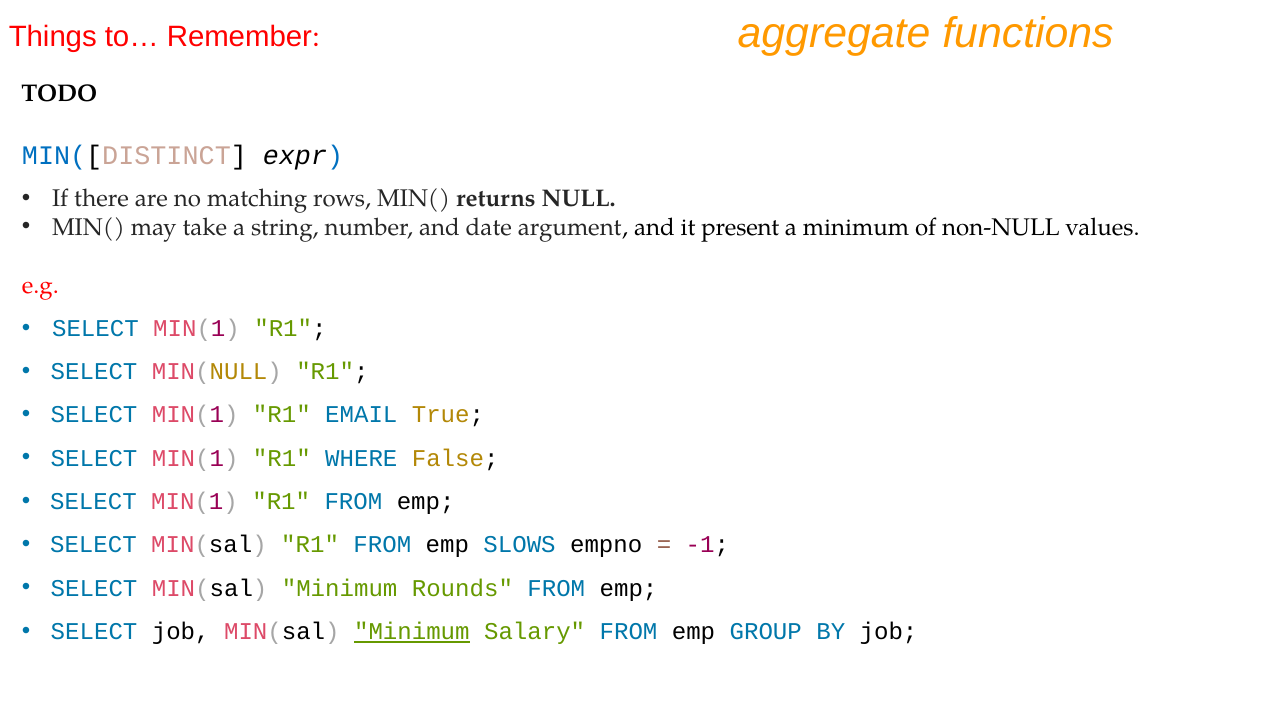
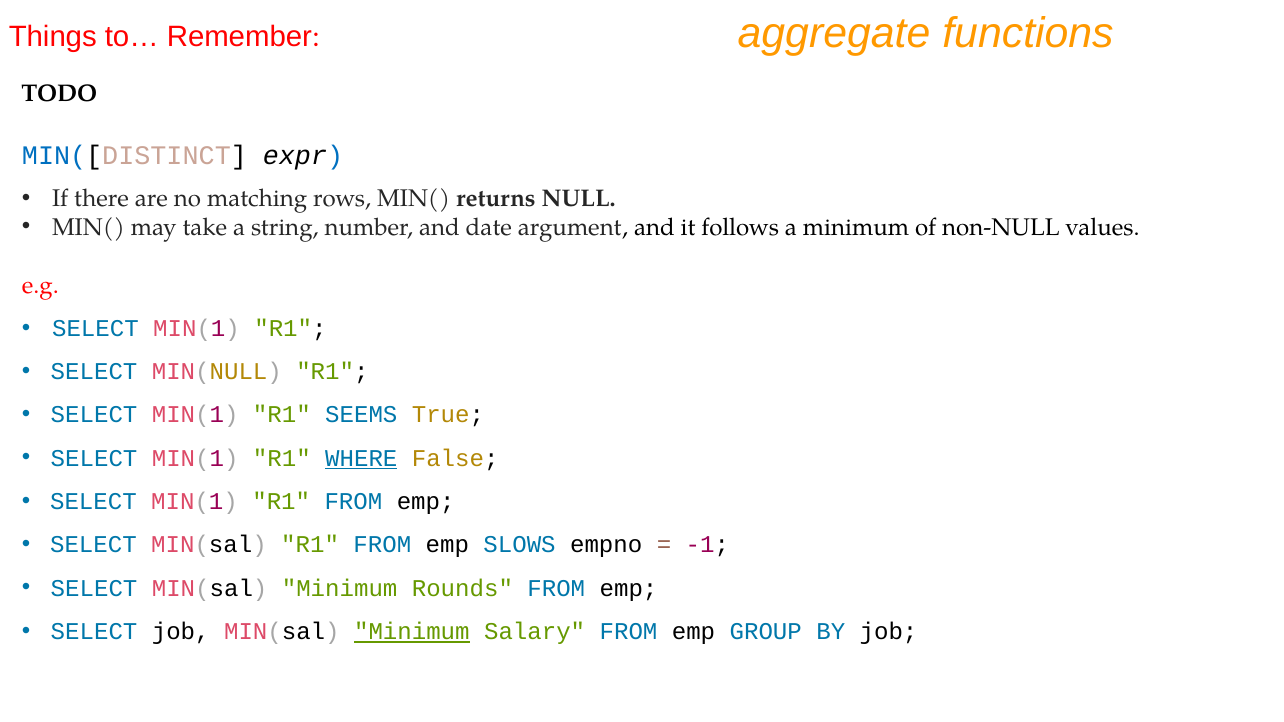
present: present -> follows (740, 227)
EMAIL: EMAIL -> SEEMS (361, 415)
WHERE underline: none -> present (361, 458)
